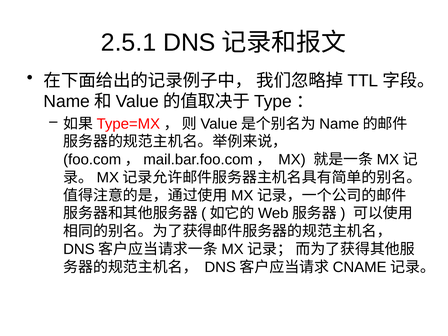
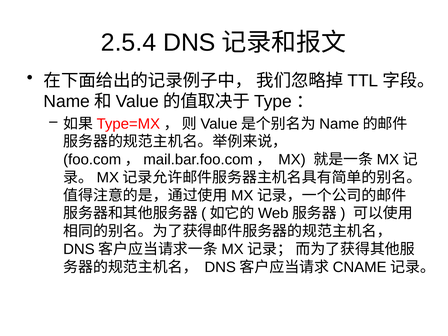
2.5.1: 2.5.1 -> 2.5.4 (129, 42)
